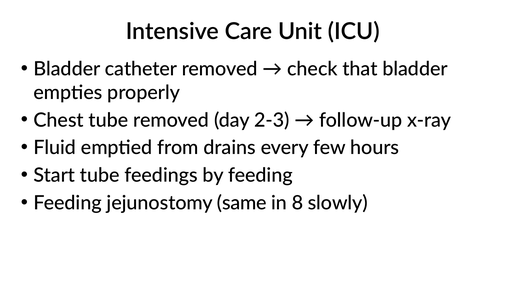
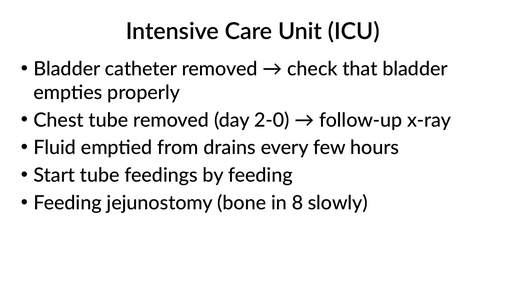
2-3: 2-3 -> 2-0 (272, 120)
same: same -> bone (242, 203)
